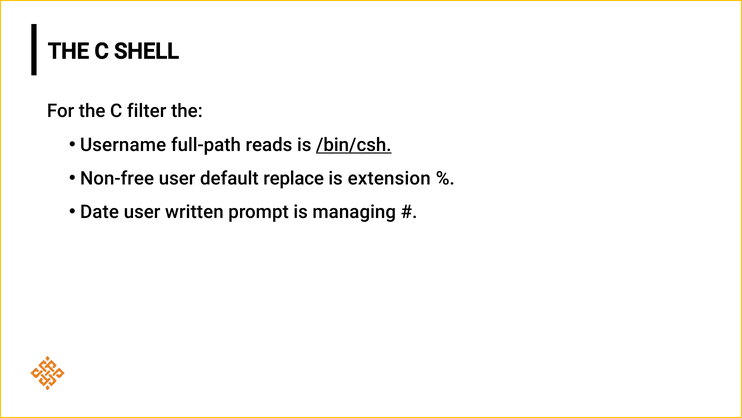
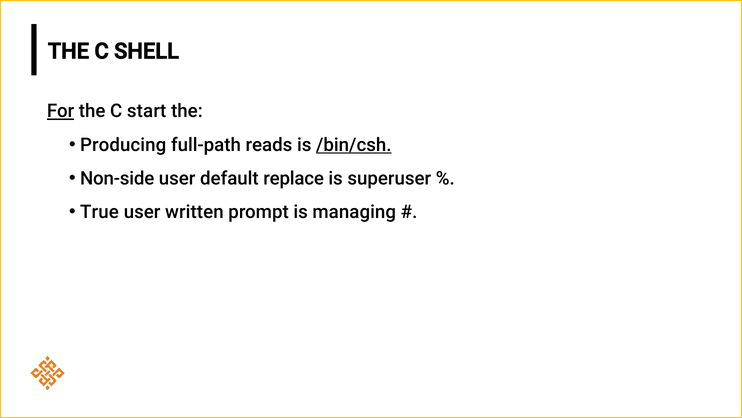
For underline: none -> present (61, 111)
filter: filter -> start (147, 111)
Username: Username -> Producing (123, 145)
Non-free: Non-free -> Non-side (117, 178)
extension: extension -> superuser (389, 178)
Date: Date -> True (99, 212)
